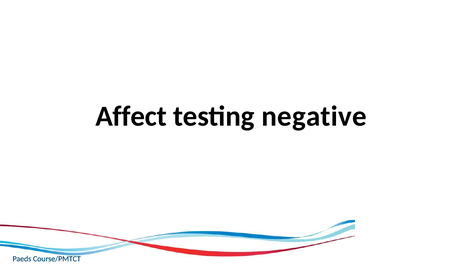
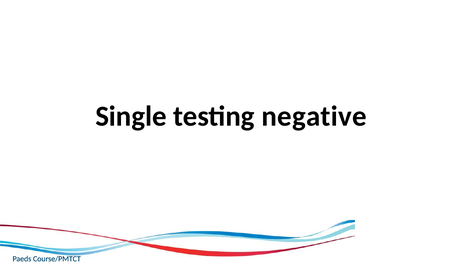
Affect: Affect -> Single (131, 116)
